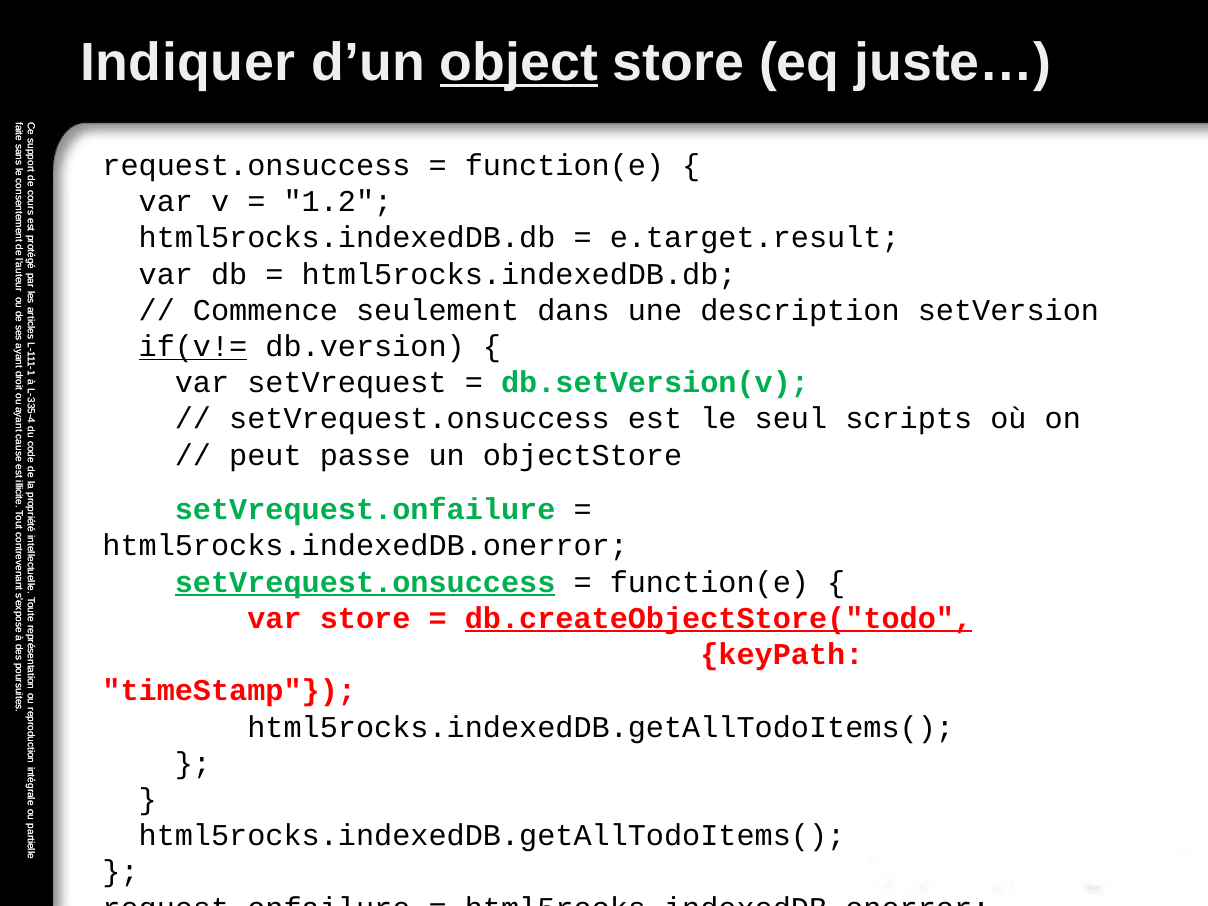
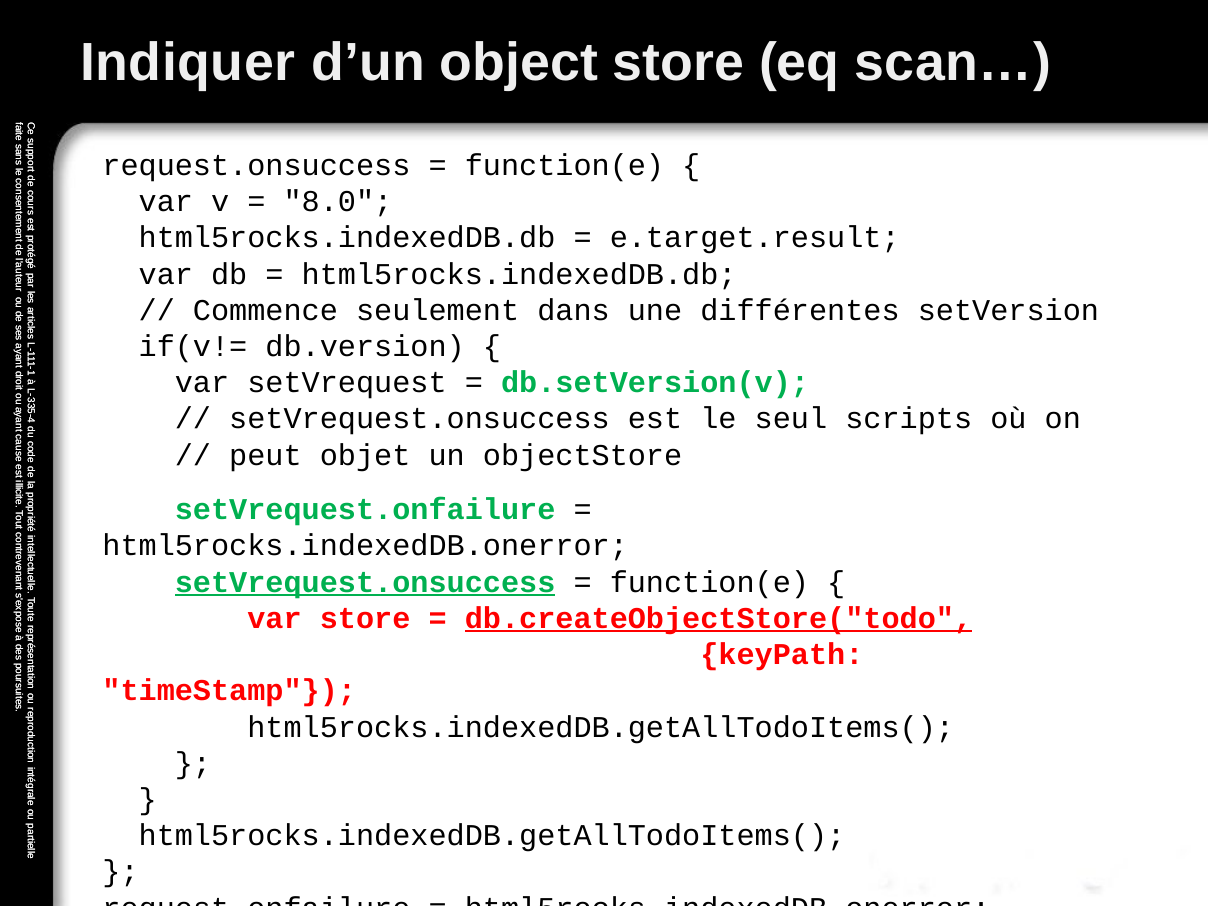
object underline: present -> none (519, 62)
juste…: juste… -> scan… (953, 62)
1.2: 1.2 -> 8.0 (338, 202)
description: description -> différentes (800, 310)
if(v!= underline: present -> none (193, 347)
passe: passe -> objet (365, 455)
